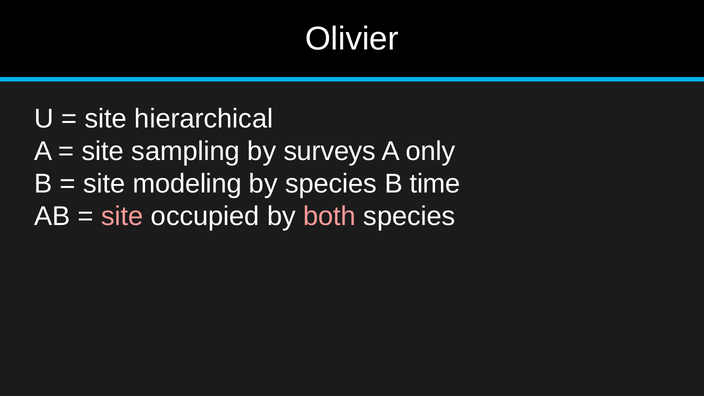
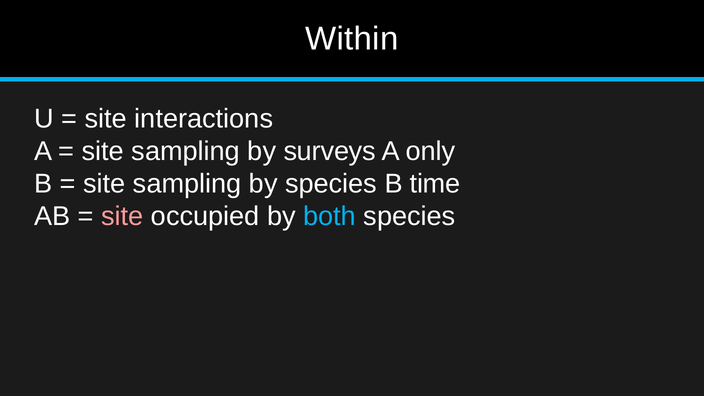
Olivier: Olivier -> Within (352, 39)
hierarchical: hierarchical -> interactions (204, 119)
modeling: modeling -> sampling (187, 184)
both colour: pink -> light blue (330, 216)
